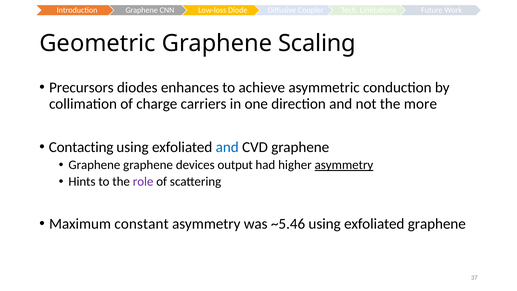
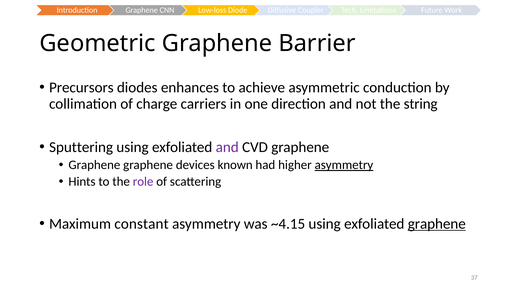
Scaling: Scaling -> Barrier (317, 43)
more: more -> string (421, 104)
Contacting: Contacting -> Sputtering (81, 147)
and colour: blue -> purple (227, 147)
output: output -> known (235, 165)
~5.46: ~5.46 -> ~4.15 (288, 224)
graphene underline: none -> present (437, 224)
